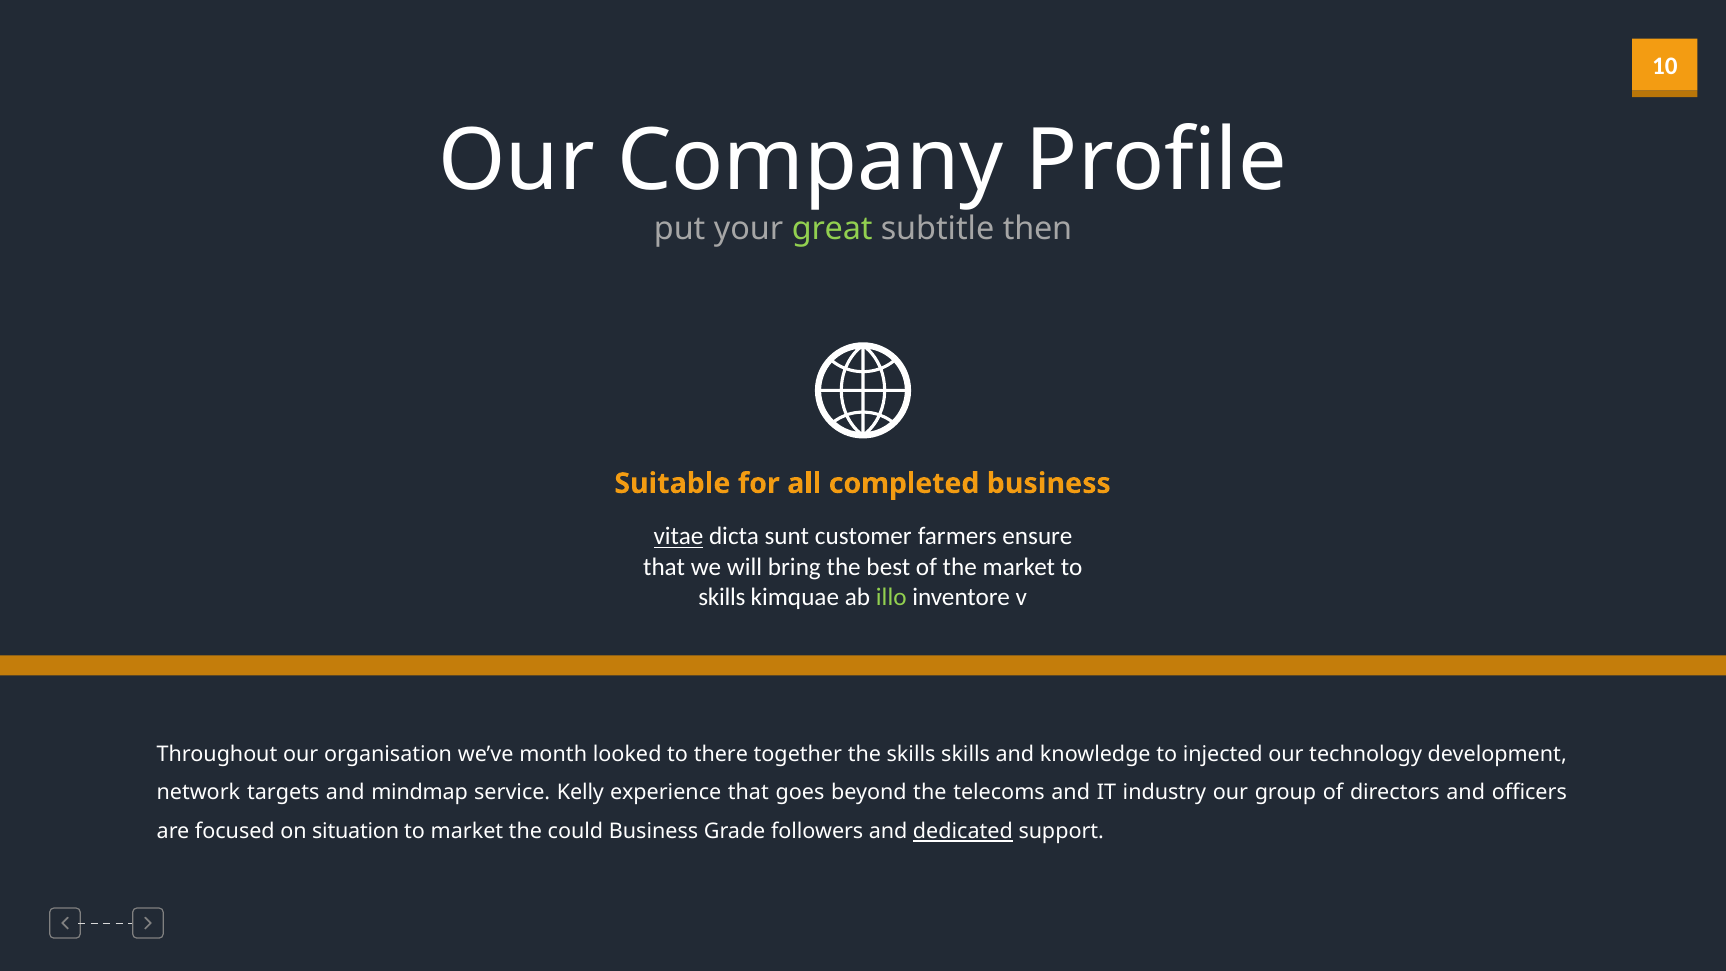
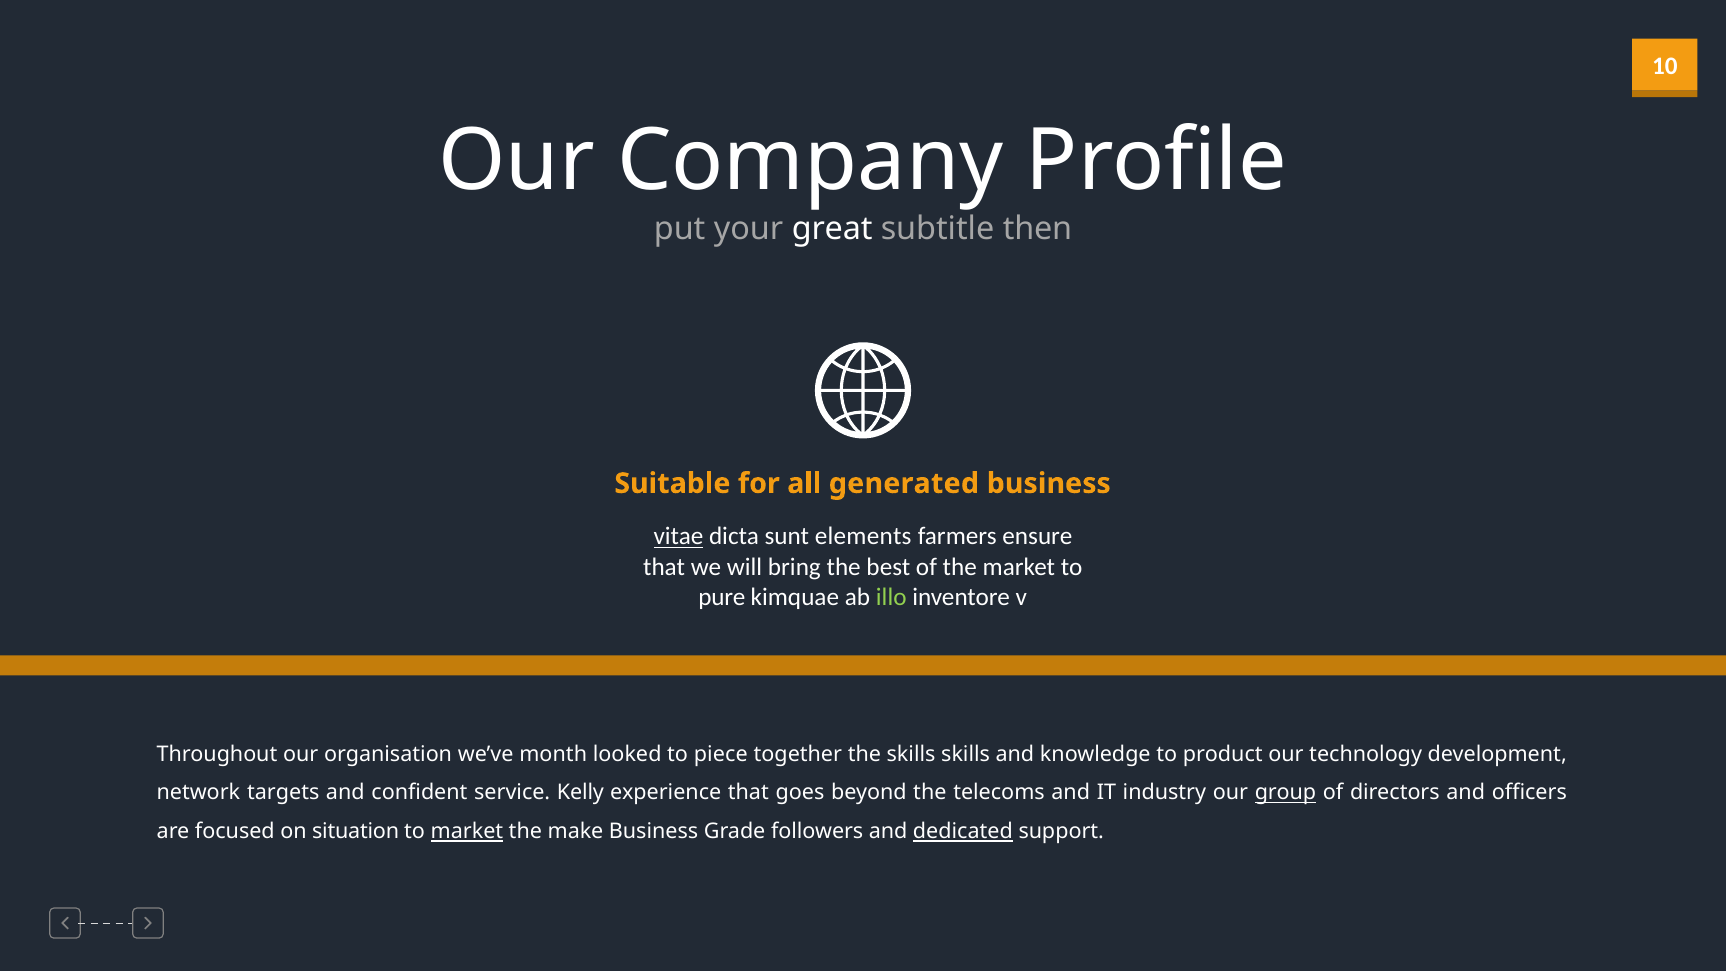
great colour: light green -> white (832, 229)
completed: completed -> generated (904, 483)
customer: customer -> elements (863, 537)
skills: skills -> pure (722, 597)
there: there -> piece (721, 754)
injected: injected -> product (1223, 754)
mindmap: mindmap -> confident (419, 793)
group underline: none -> present (1285, 793)
market underline: none -> present (467, 832)
could: could -> make (576, 832)
